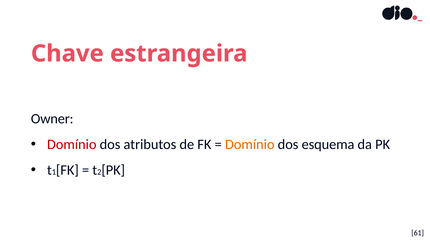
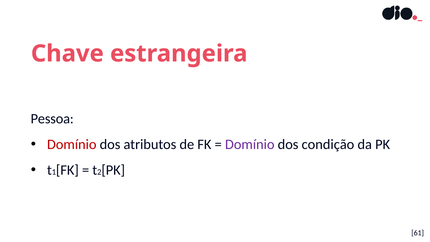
Owner: Owner -> Pessoa (52, 119)
Domínio colour: orange -> purple (250, 144)
esquema: esquema -> condição (328, 144)
